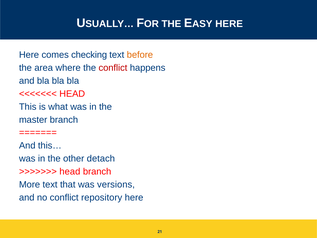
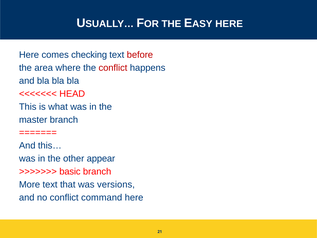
before colour: orange -> red (140, 55)
detach: detach -> appear (101, 158)
head: head -> basic (70, 171)
repository: repository -> command (102, 197)
